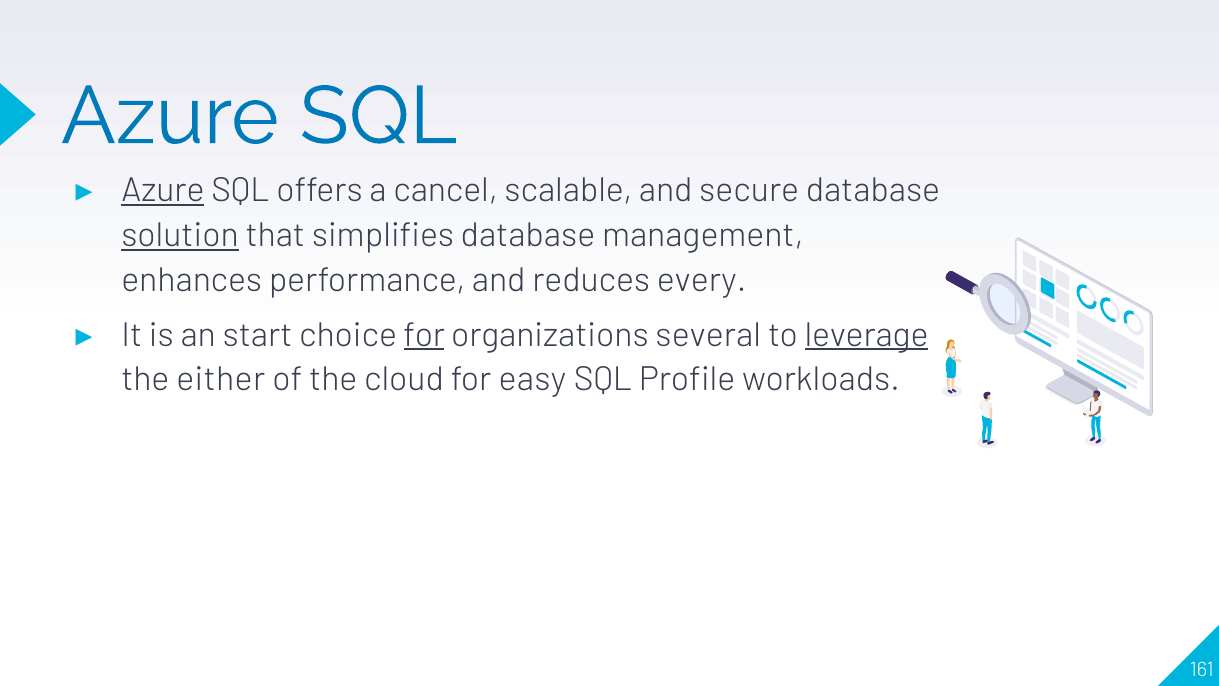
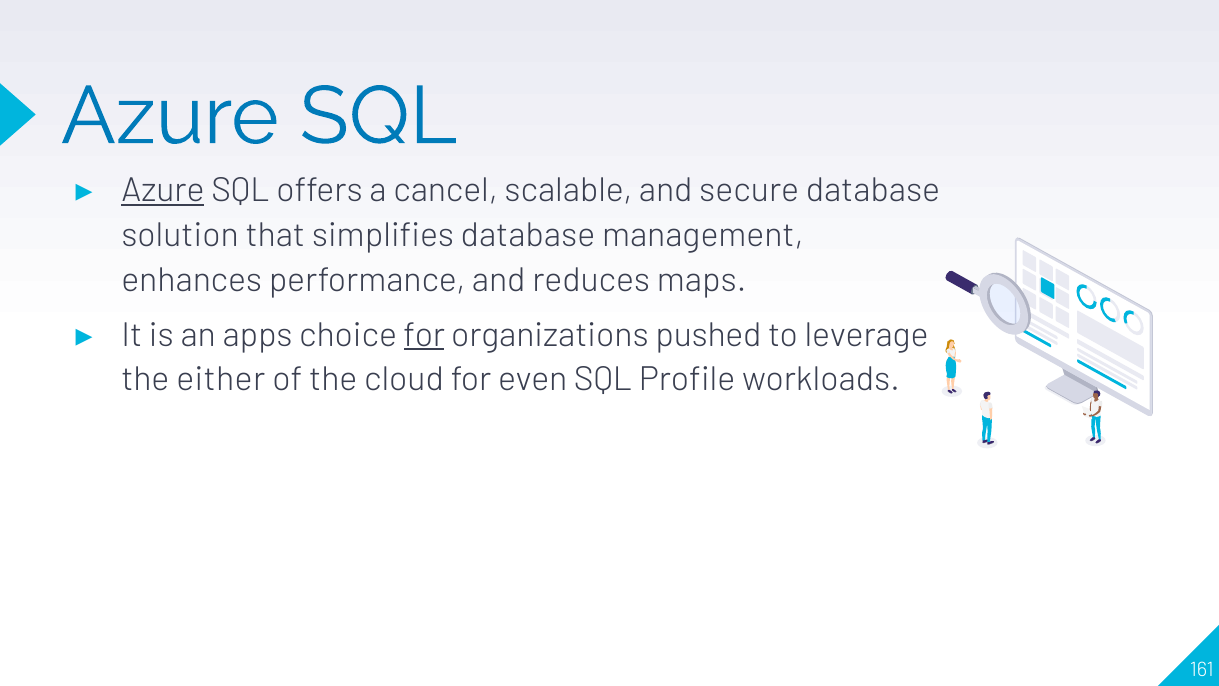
solution underline: present -> none (180, 235)
every: every -> maps (702, 280)
start: start -> apps (258, 335)
several: several -> pushed (708, 335)
leverage underline: present -> none (867, 335)
easy: easy -> even (533, 379)
